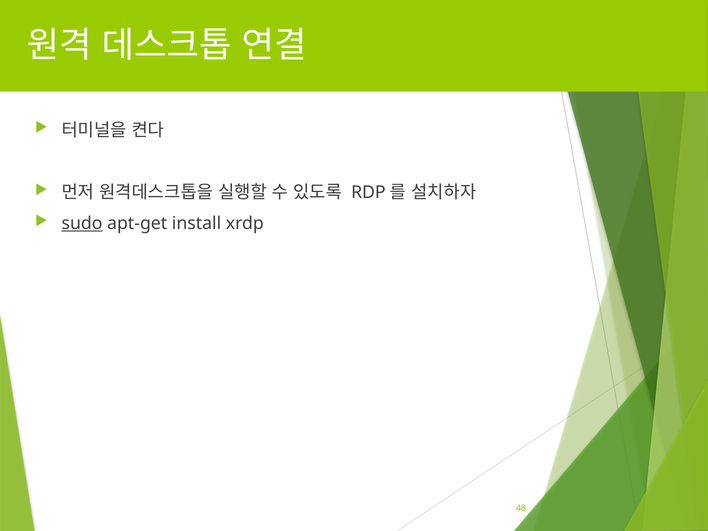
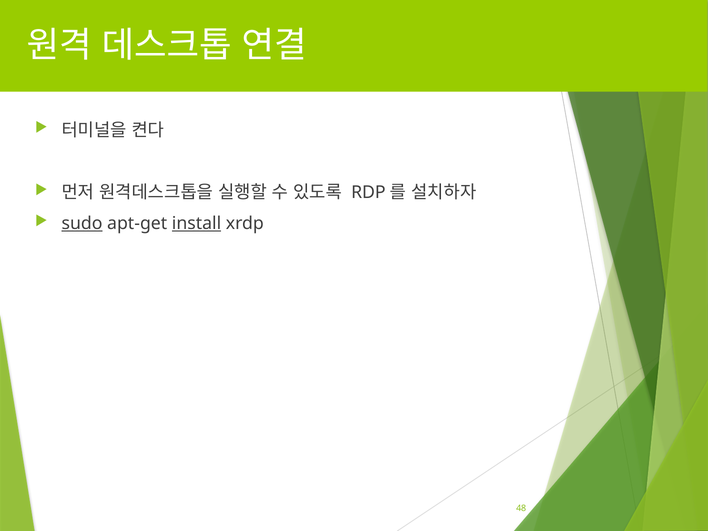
install underline: none -> present (197, 224)
